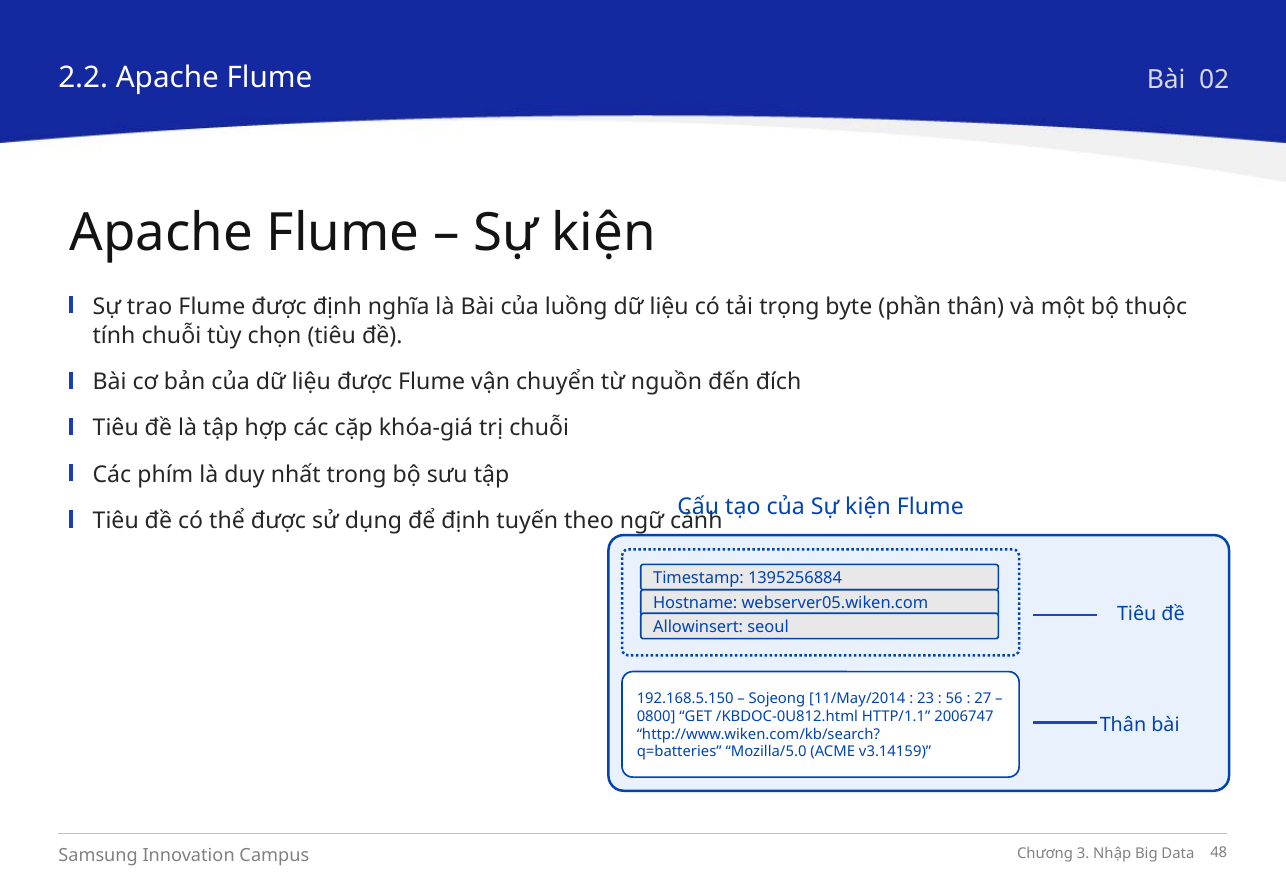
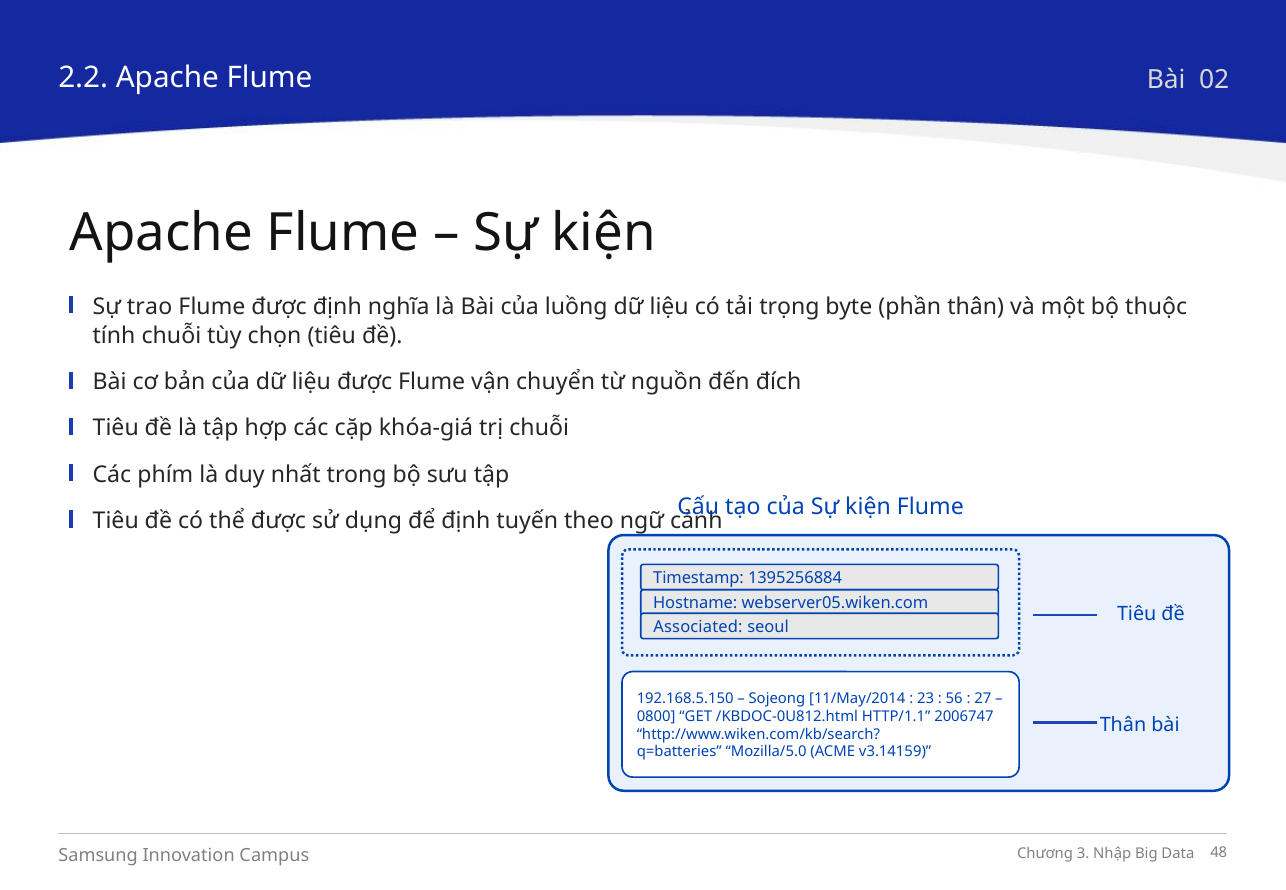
Allowinsert: Allowinsert -> Associated (698, 627)
